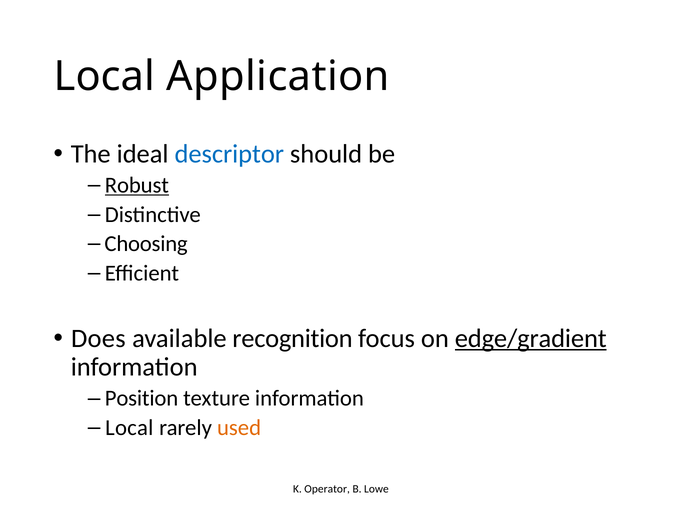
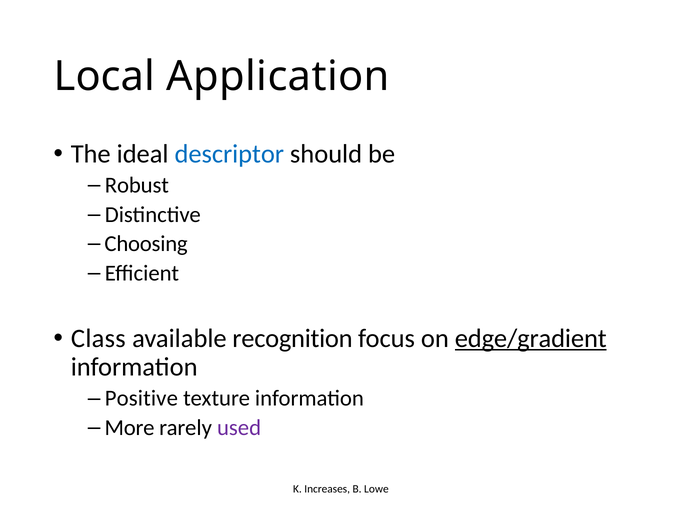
Robust underline: present -> none (137, 185)
Does: Does -> Class (98, 338)
Position: Position -> Positive (141, 398)
Local: Local -> More (130, 427)
used colour: orange -> purple (239, 427)
Operator: Operator -> Increases (327, 488)
